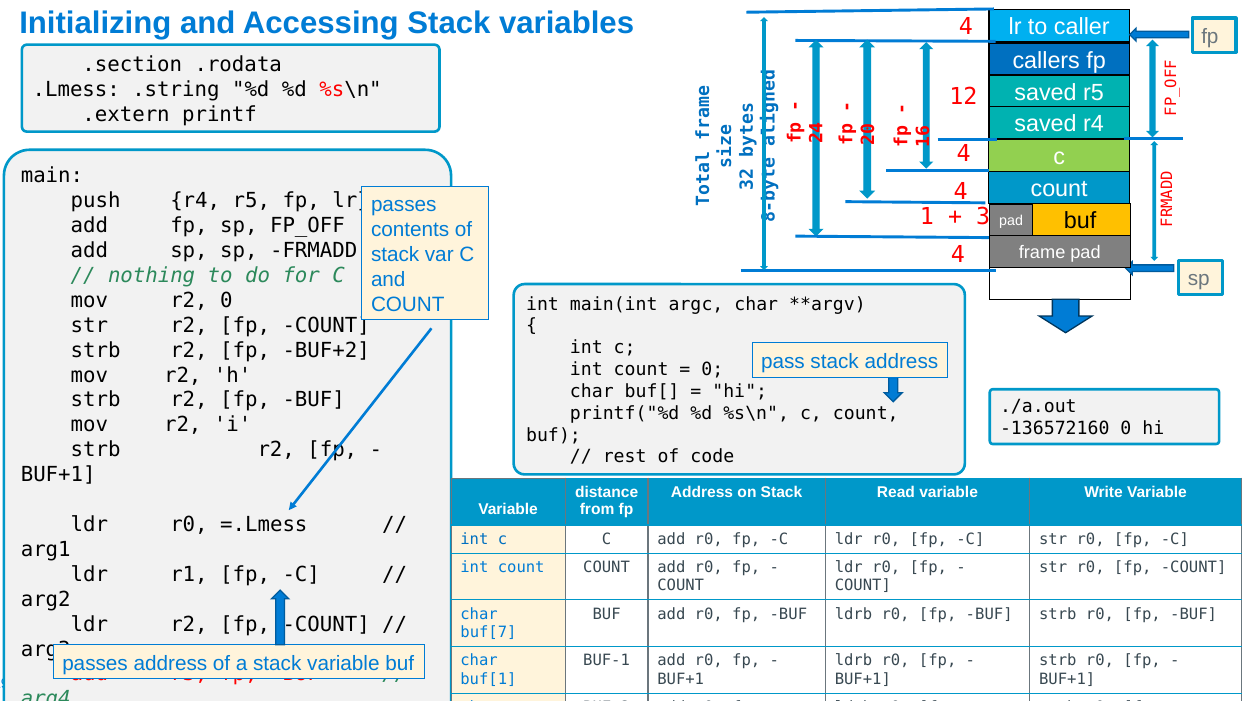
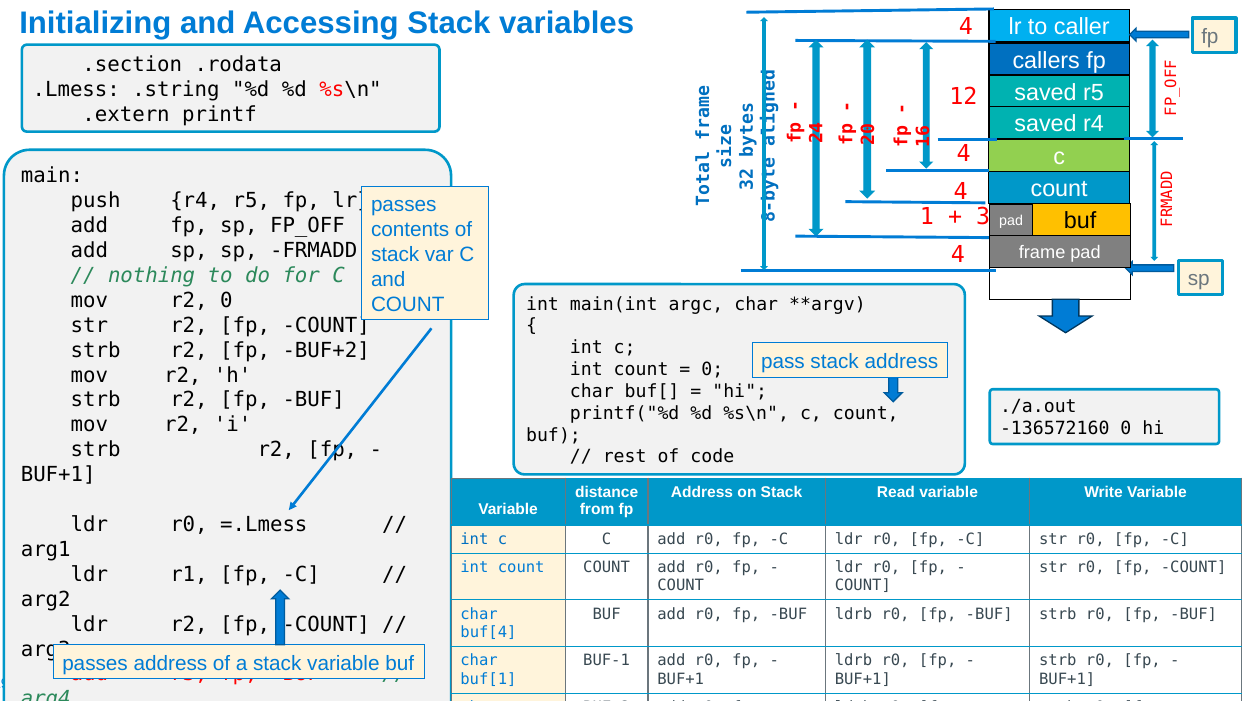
buf[7: buf[7 -> buf[4 (488, 632)
